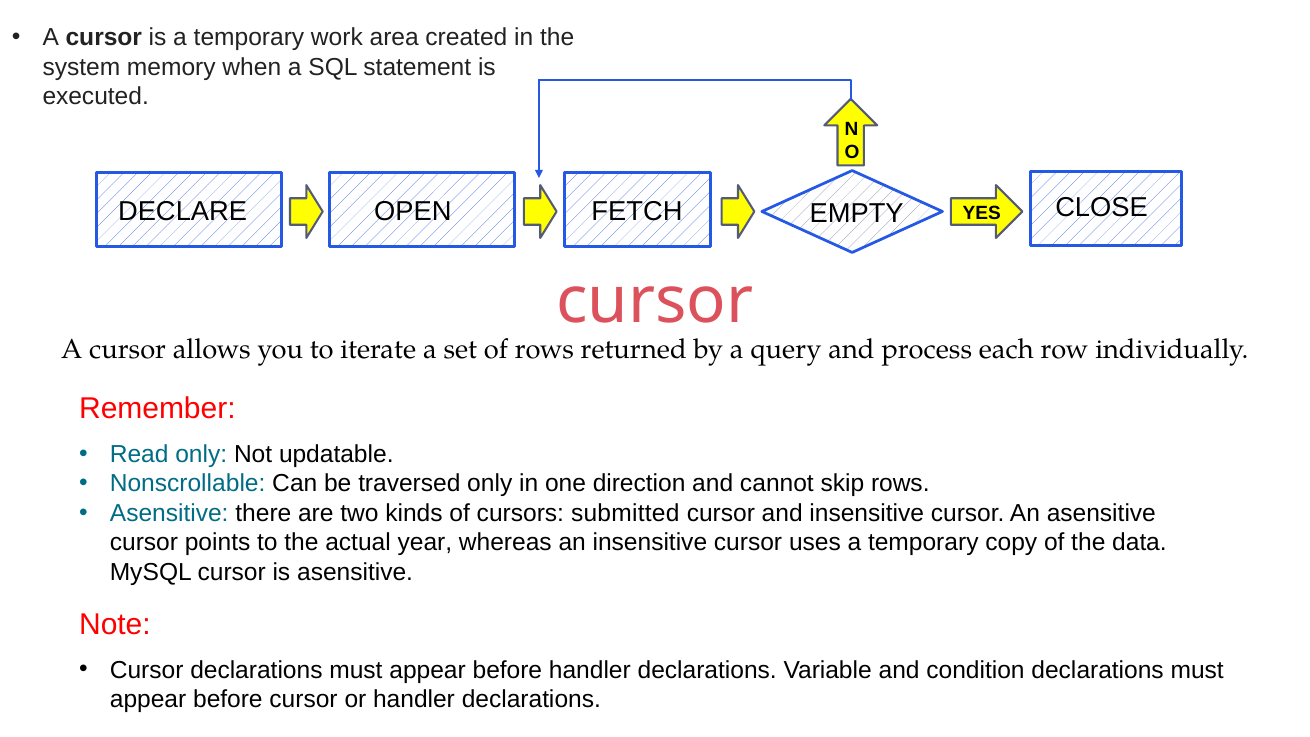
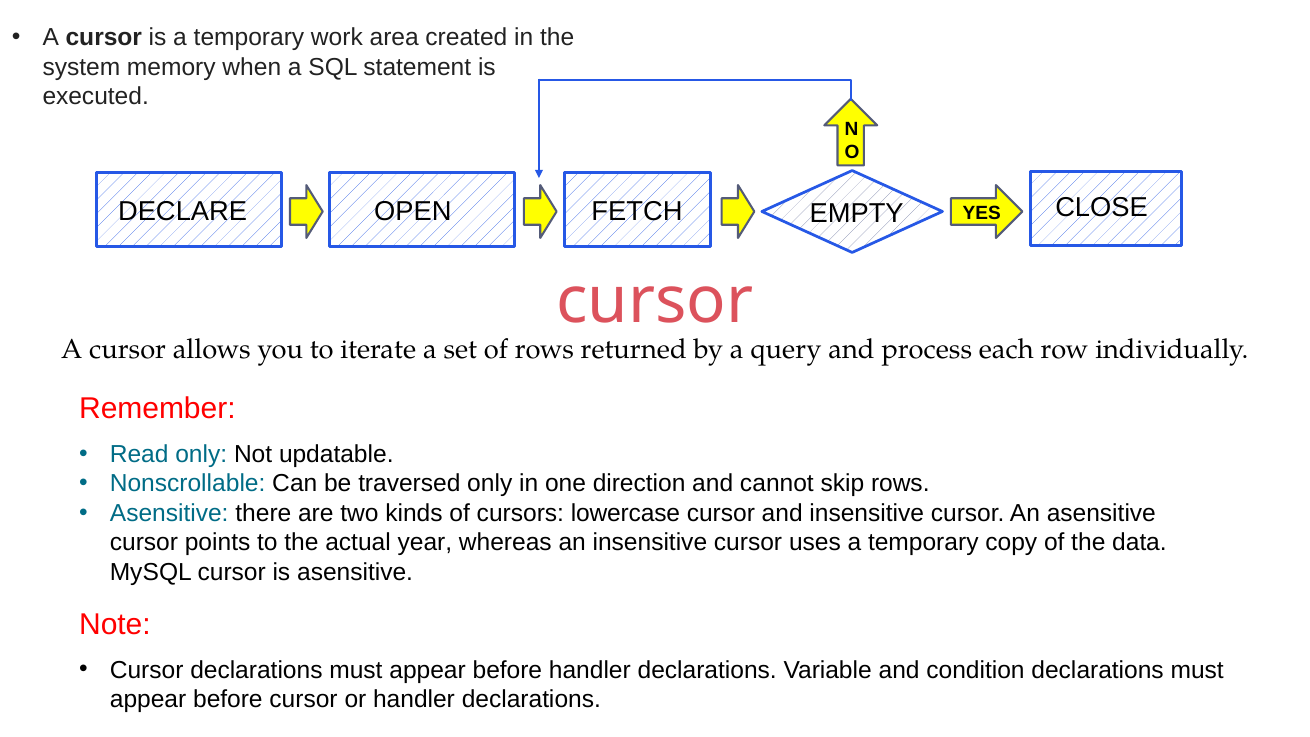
submitted: submitted -> lowercase (625, 513)
